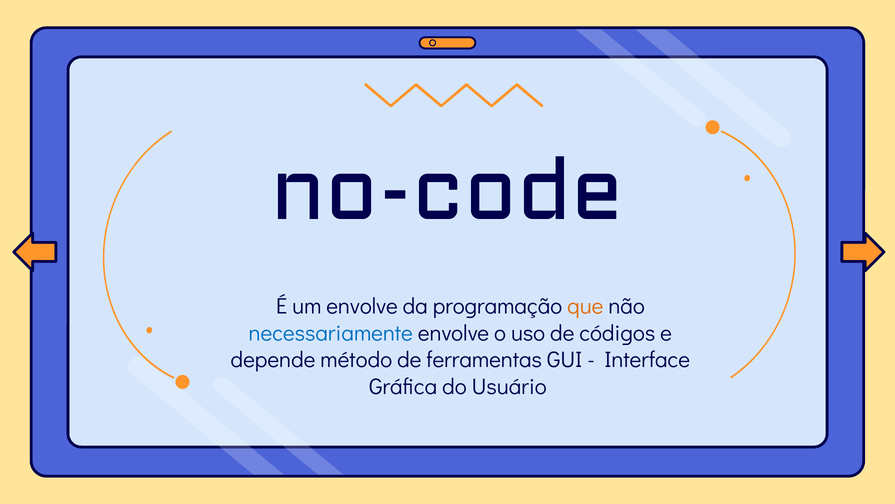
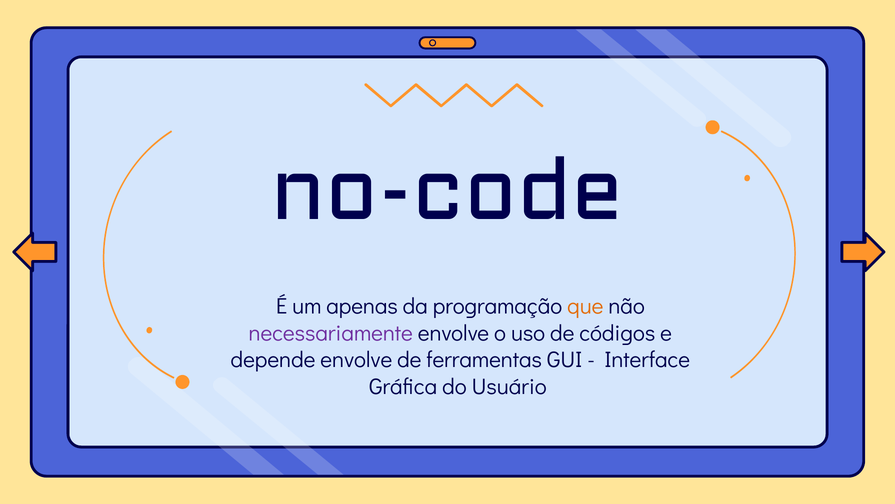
um envolve: envolve -> apenas (362, 306)
necessariamente colour: blue -> purple (331, 333)
depende método: método -> envolve (356, 360)
